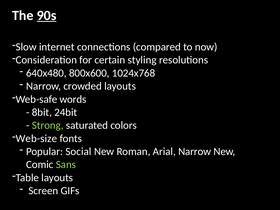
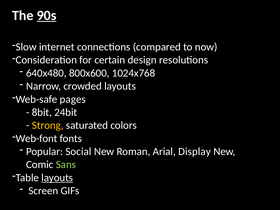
styling: styling -> design (142, 60)
words: words -> pages (73, 99)
Strong colour: light green -> yellow (48, 125)
Web-size: Web-size -> Web-font (37, 138)
Arial Narrow: Narrow -> Display (195, 152)
layouts underline: none -> present (57, 178)
